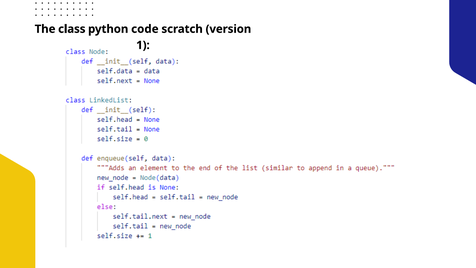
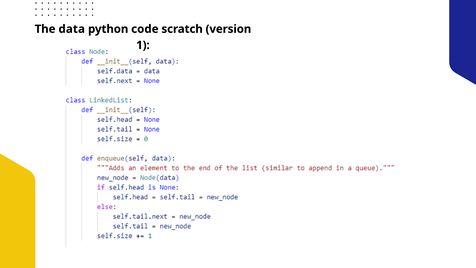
class: class -> data (72, 29)
